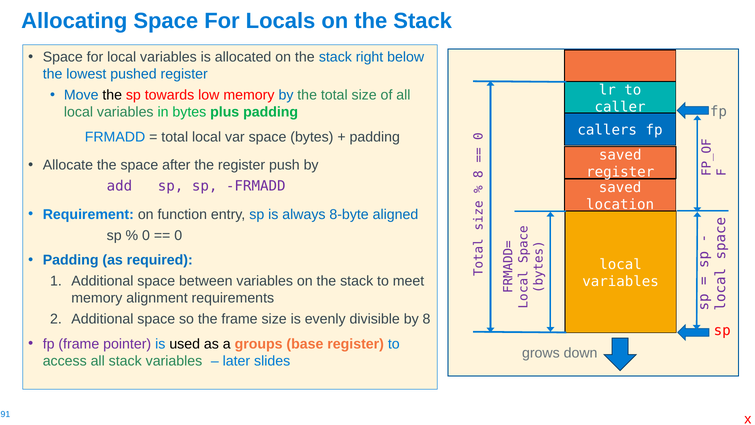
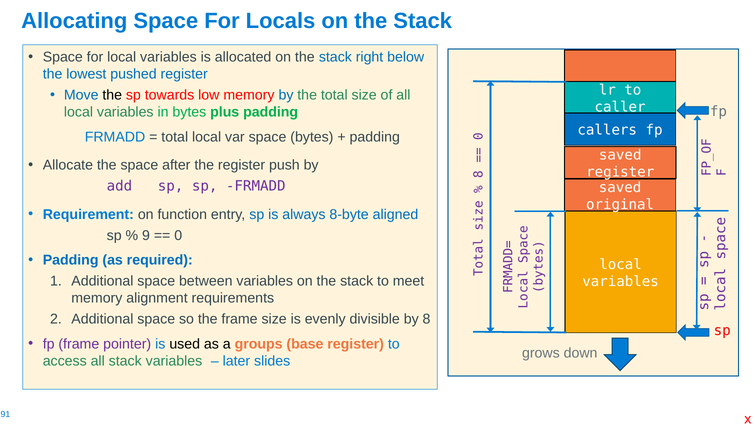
location: location -> original (620, 204)
0: 0 -> 9 (146, 235)
